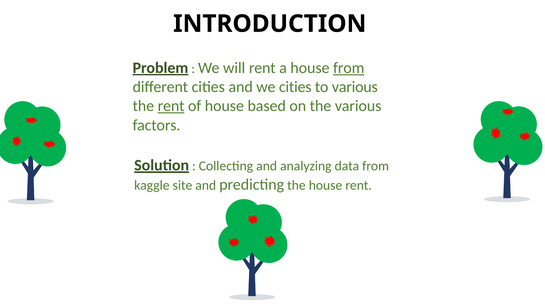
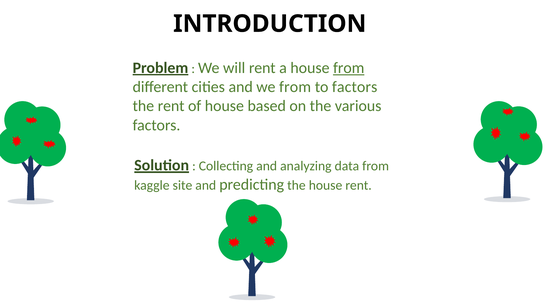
we cities: cities -> from (295, 87)
to various: various -> factors (355, 87)
rent underline: present -> none (171, 106)
